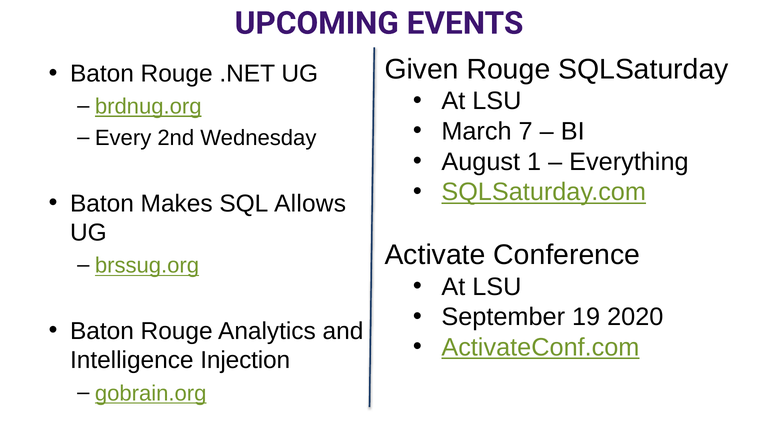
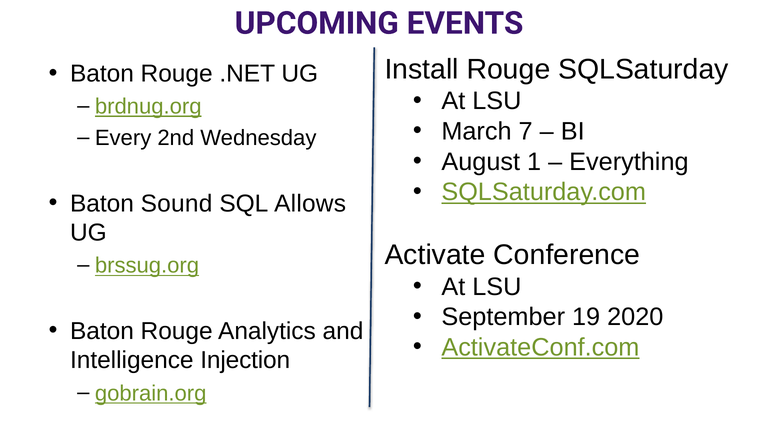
Given: Given -> Install (422, 69)
Makes: Makes -> Sound (177, 204)
